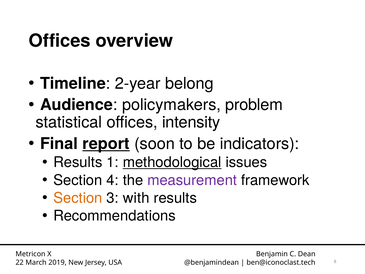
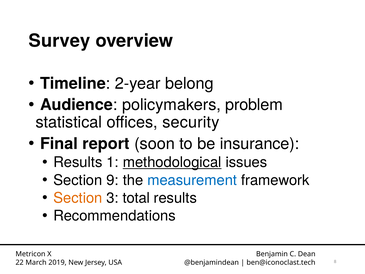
Offices: Offices -> Survey (60, 41)
intensity: intensity -> security (191, 122)
report underline: present -> none (106, 144)
indicators: indicators -> insurance (260, 144)
4: 4 -> 9 (113, 180)
measurement colour: purple -> blue (192, 180)
with: with -> total (136, 198)
